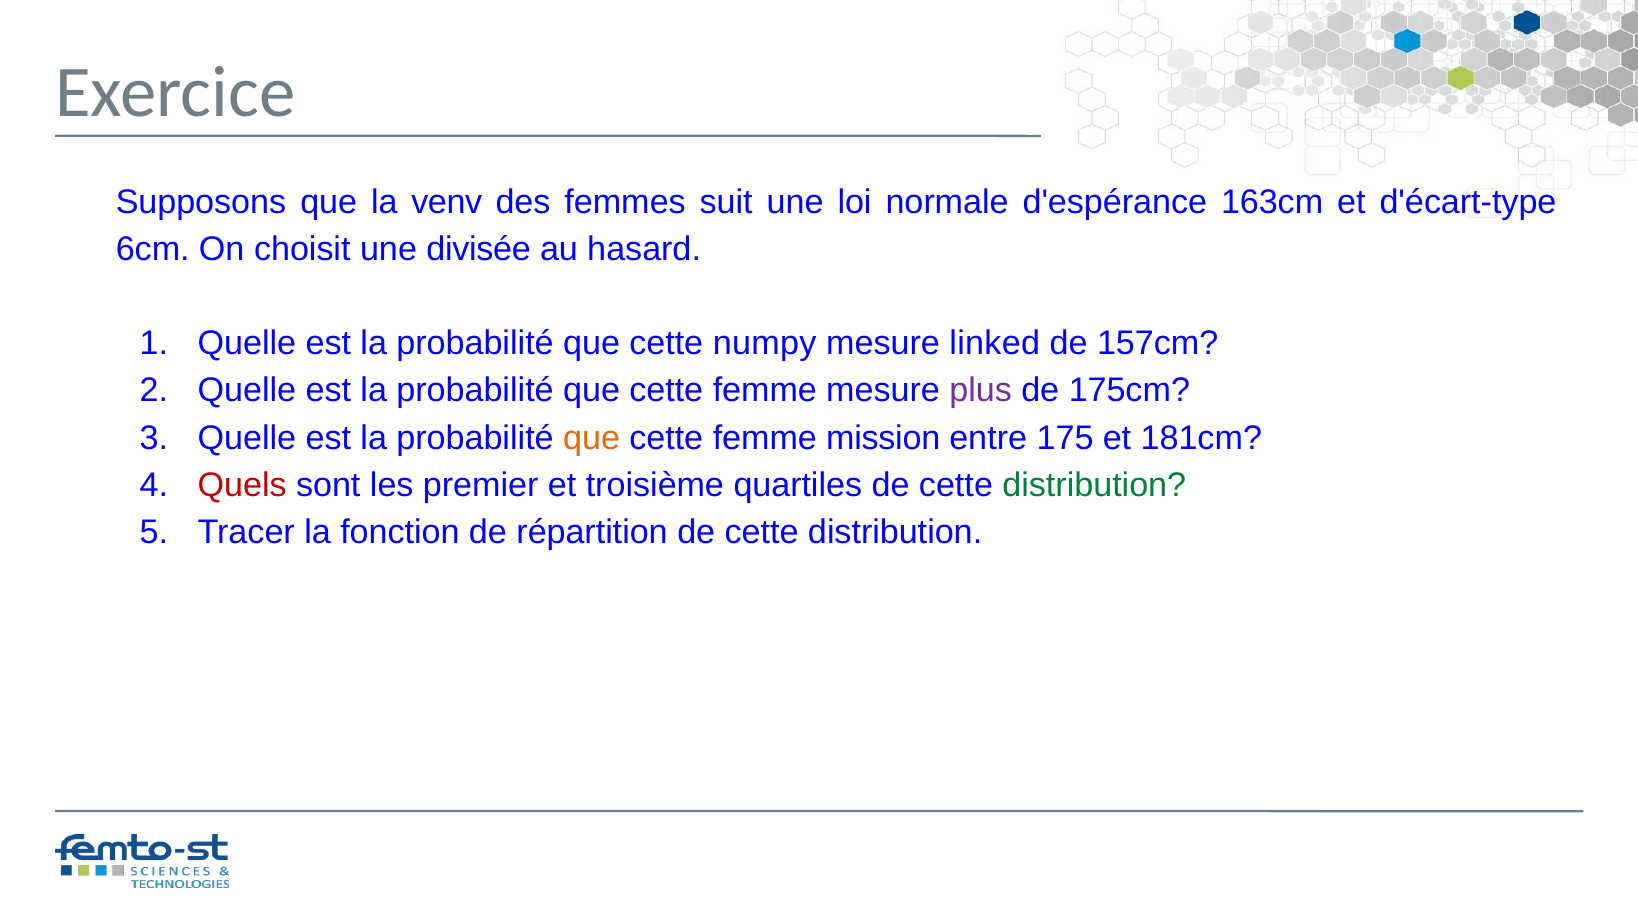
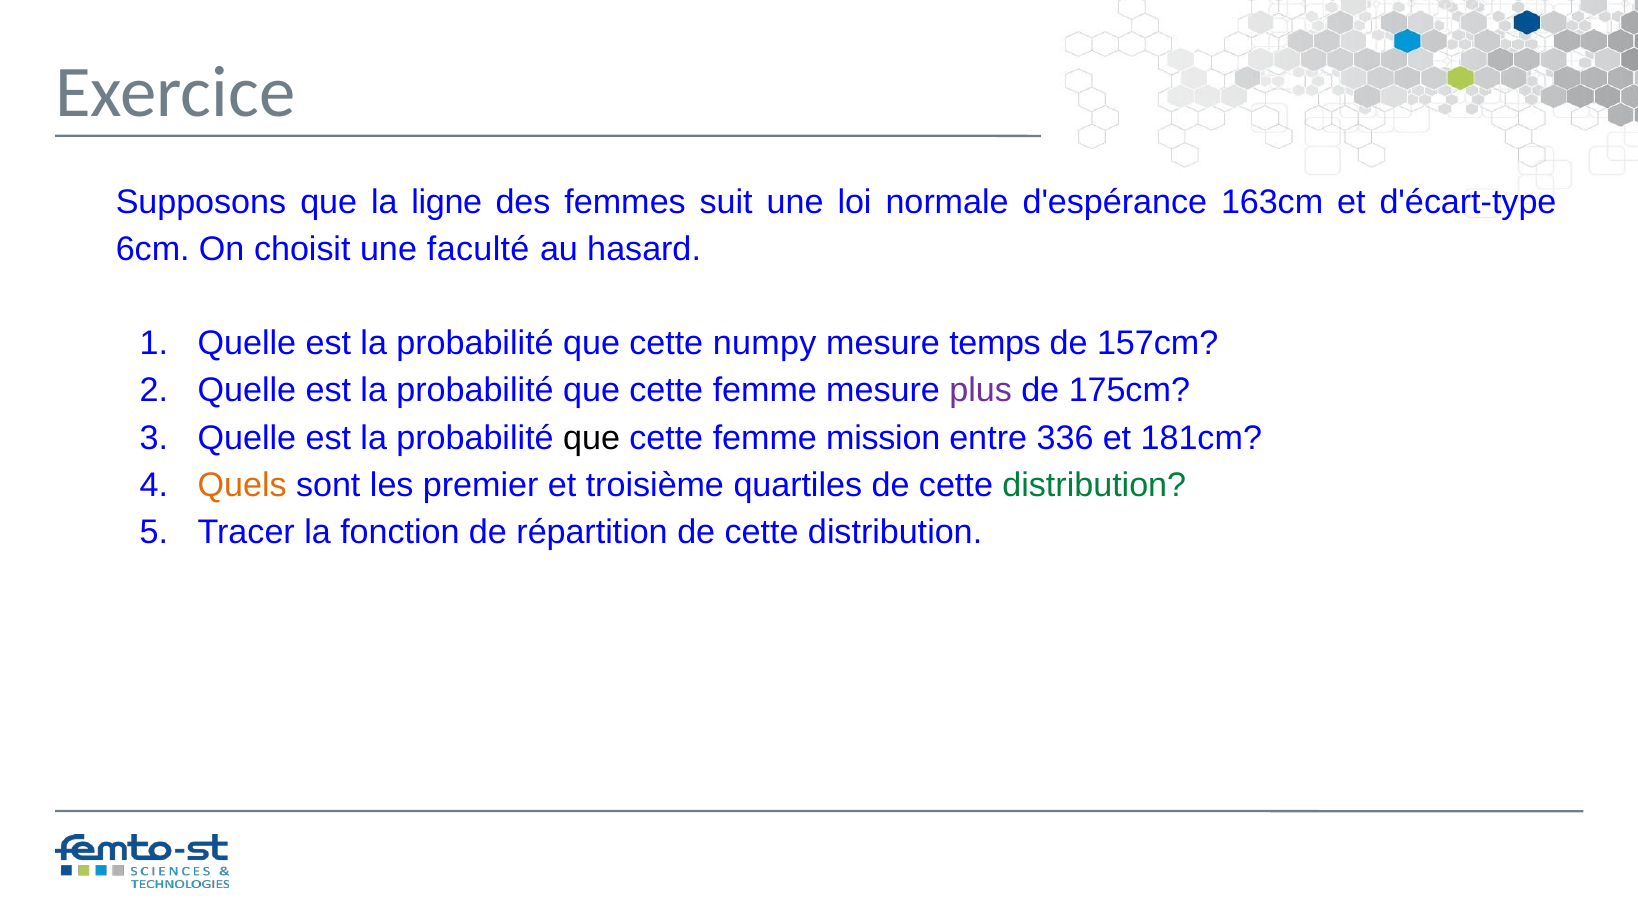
venv: venv -> ligne (447, 203)
divisée: divisée -> faculté (478, 250)
linked: linked -> temps (995, 344)
que colour: orange -> black (592, 438)
175: 175 -> 336 (1065, 438)
Quels colour: red -> orange (242, 485)
